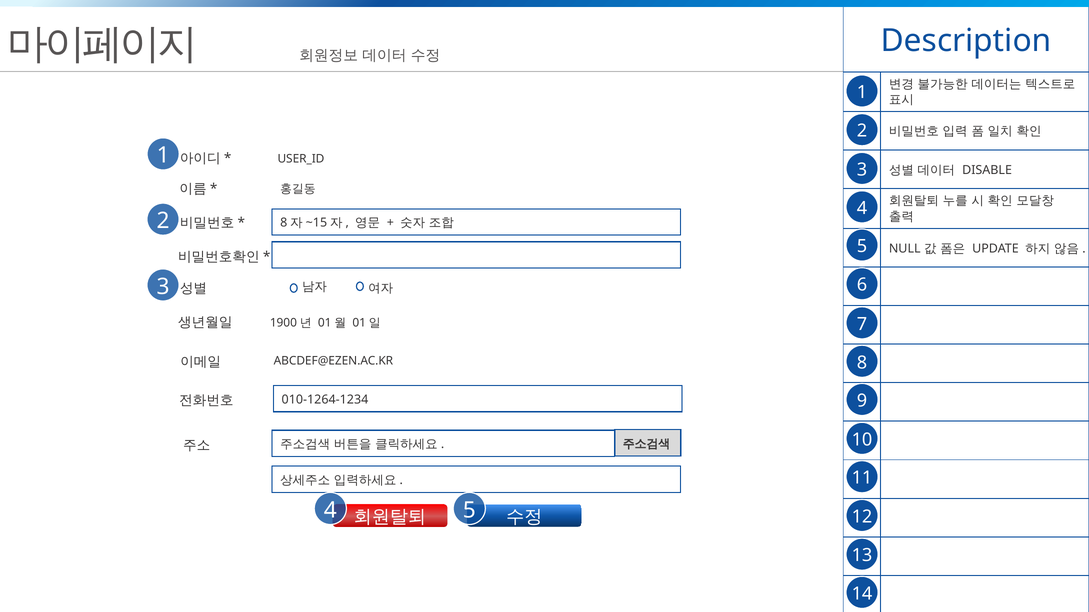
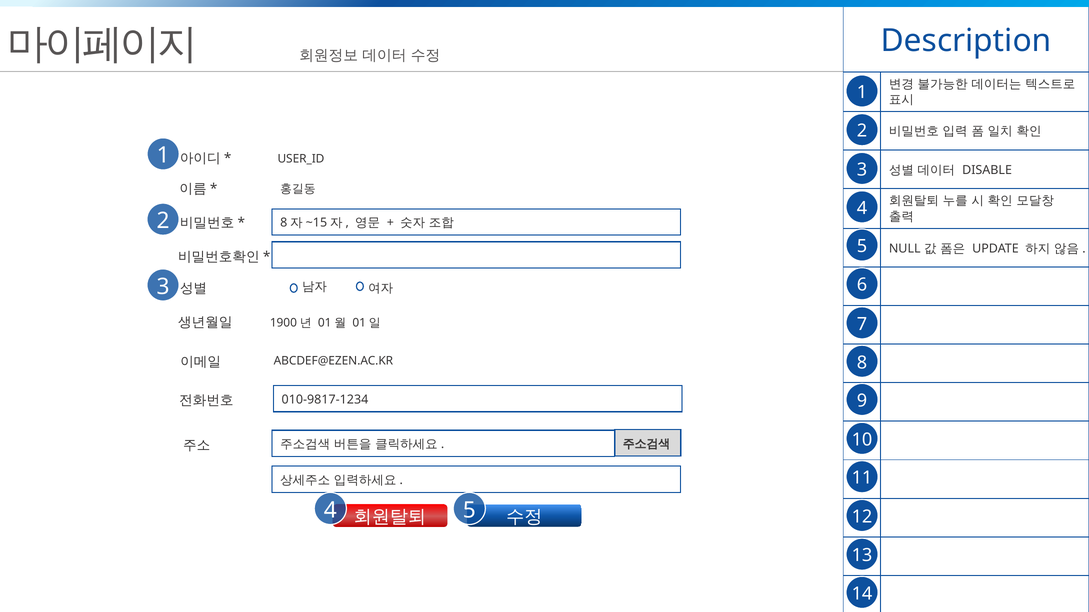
010-1264-1234: 010-1264-1234 -> 010-9817-1234 (325, 400)
